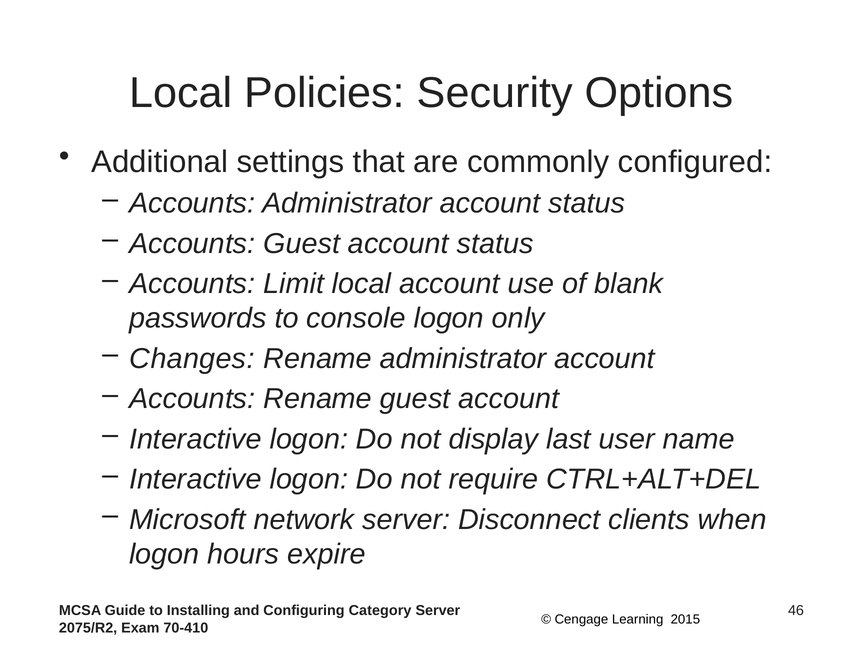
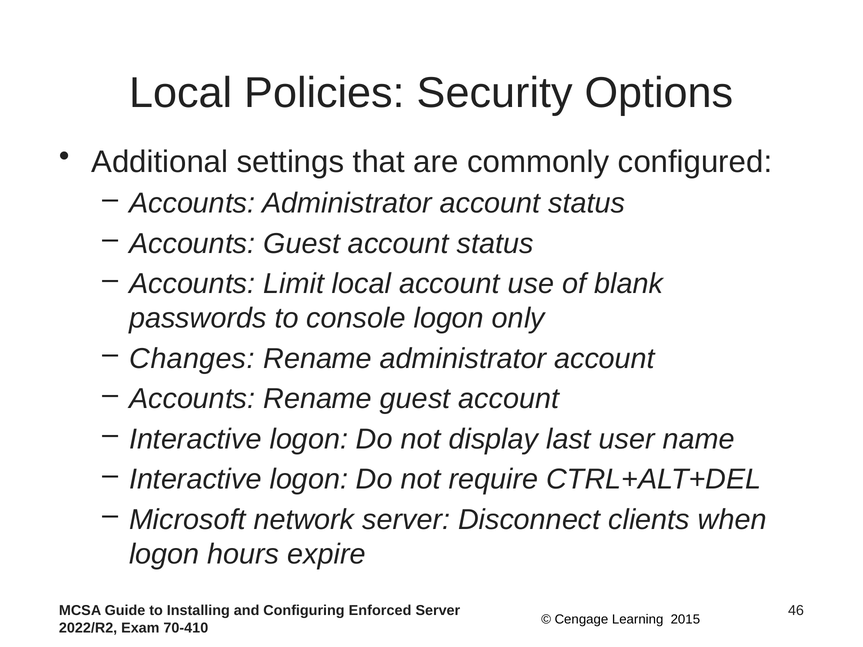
Category: Category -> Enforced (380, 611)
2075/R2: 2075/R2 -> 2022/R2 (88, 628)
